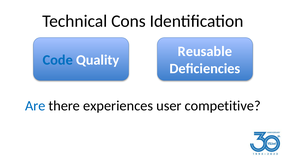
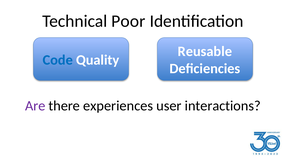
Cons: Cons -> Poor (128, 21)
Are colour: blue -> purple (35, 106)
competitive: competitive -> interactions (223, 106)
